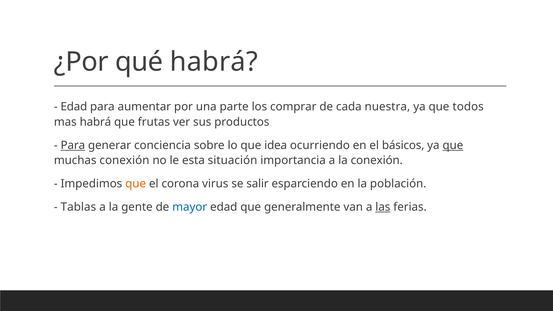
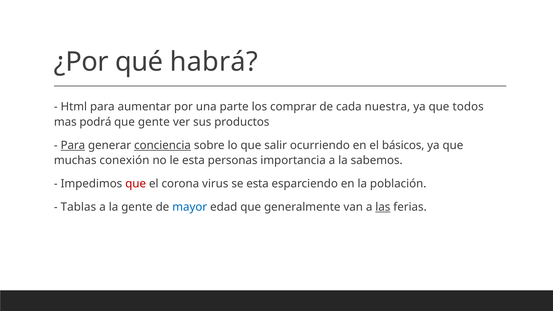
Edad: Edad -> Html (74, 107)
mas habrá: habrá -> podrá (95, 122)
que frutas: frutas -> gente (154, 122)
conciencia underline: none -> present (162, 145)
idea: idea -> salir (276, 145)
que underline: present -> none (453, 145)
situación: situación -> personas (233, 160)
la conexión: conexión -> sabemos (377, 160)
que colour: orange -> red (136, 184)
se salir: salir -> esta (258, 184)
